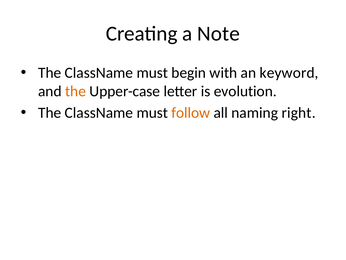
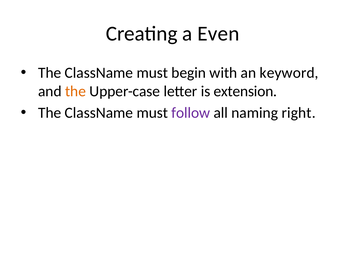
Note: Note -> Even (218, 33)
evolution: evolution -> extension (245, 91)
follow colour: orange -> purple (191, 113)
